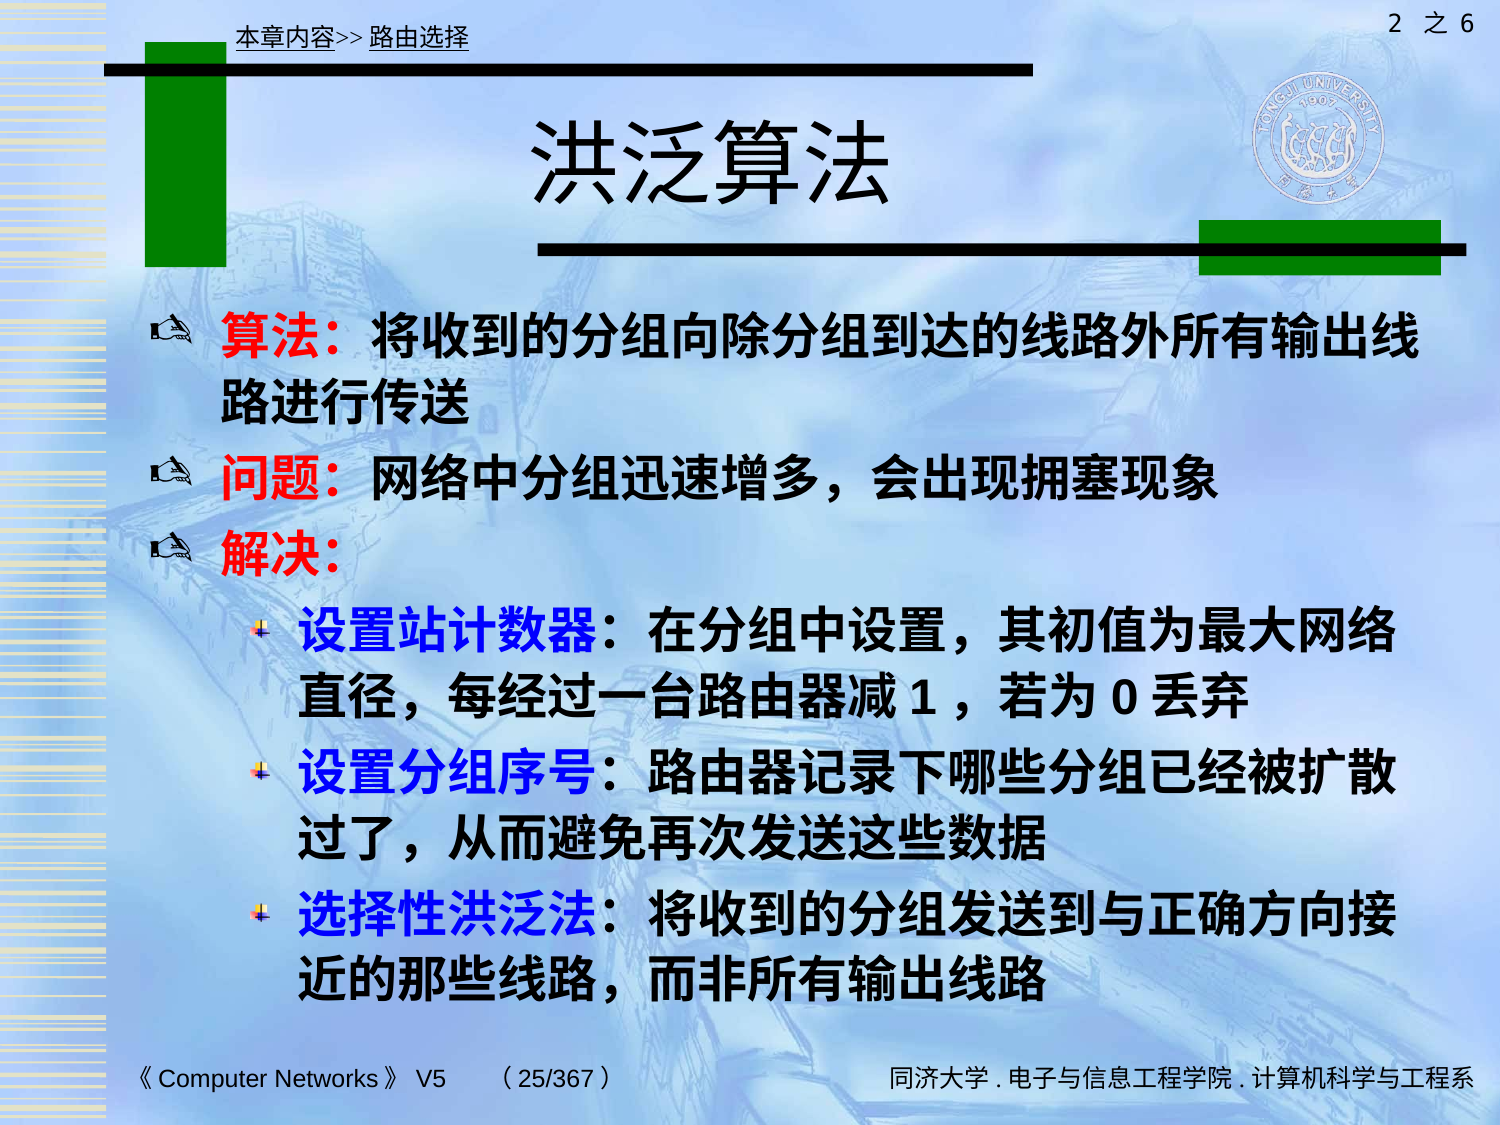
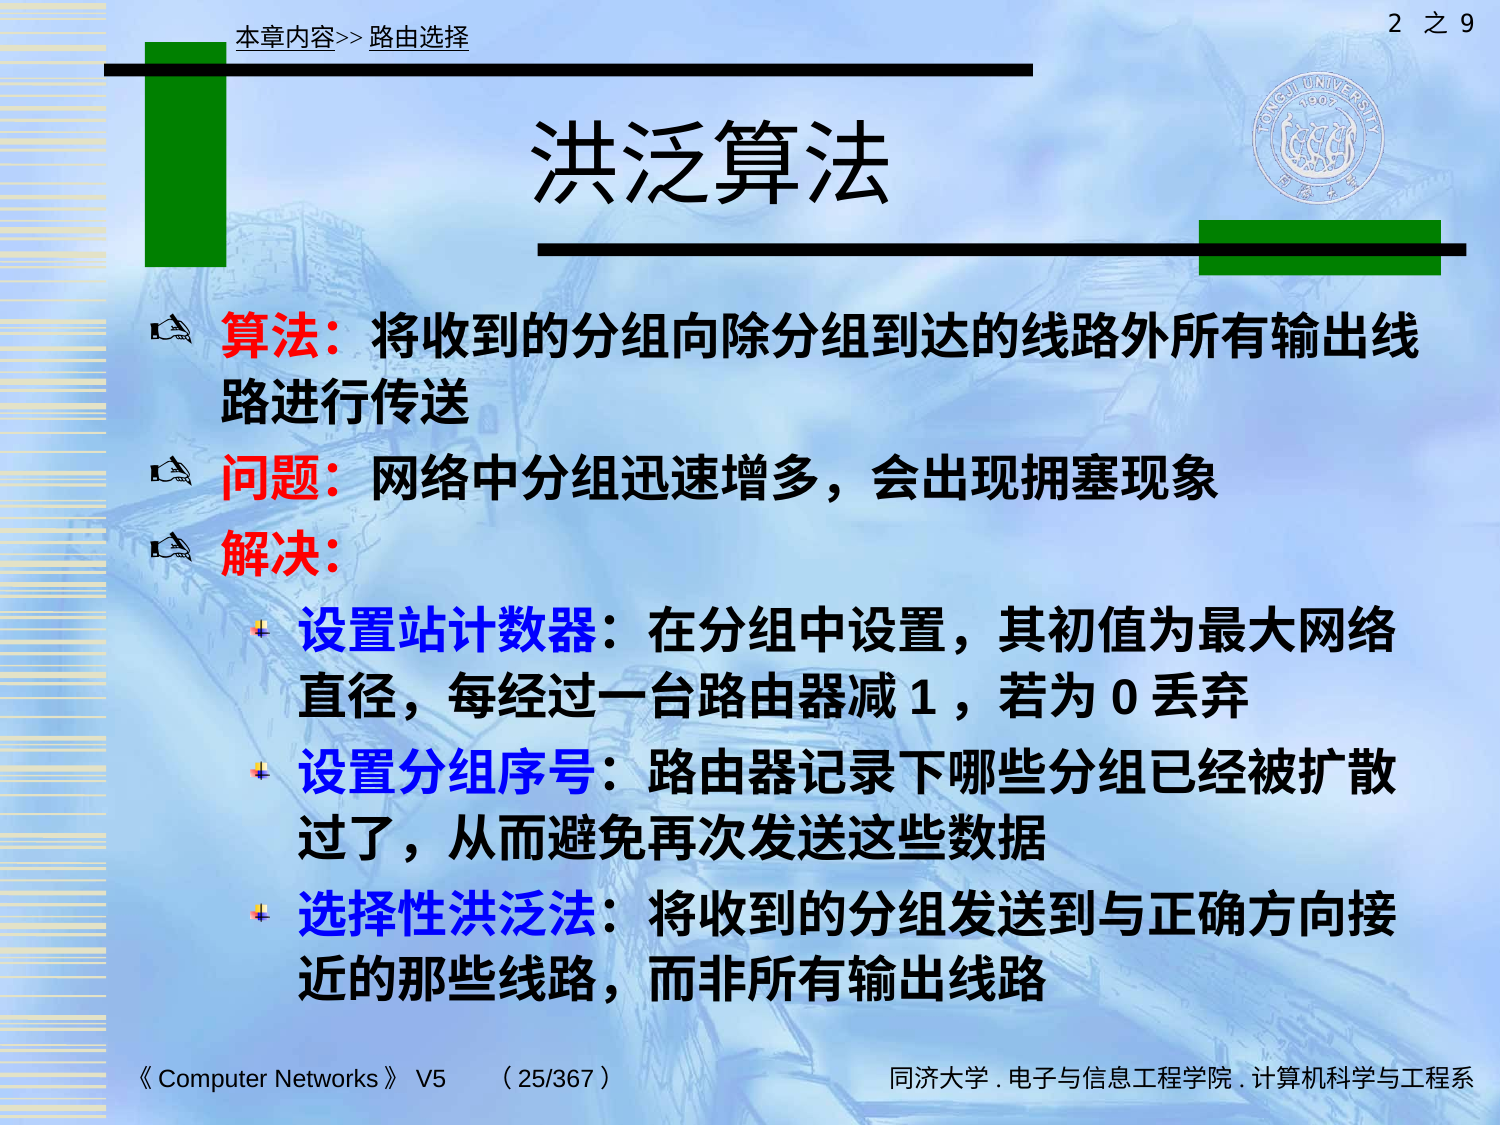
6: 6 -> 9 (1467, 24)
